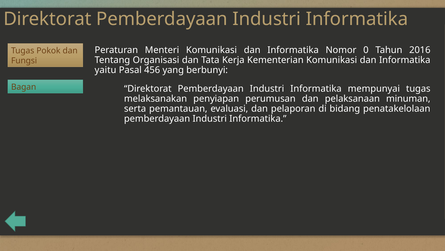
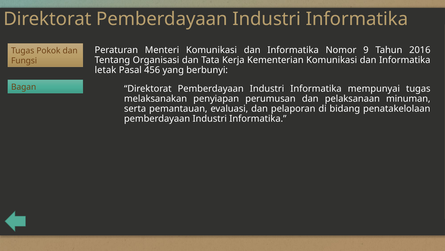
0: 0 -> 9 (366, 50)
yaitu: yaitu -> letak (105, 70)
